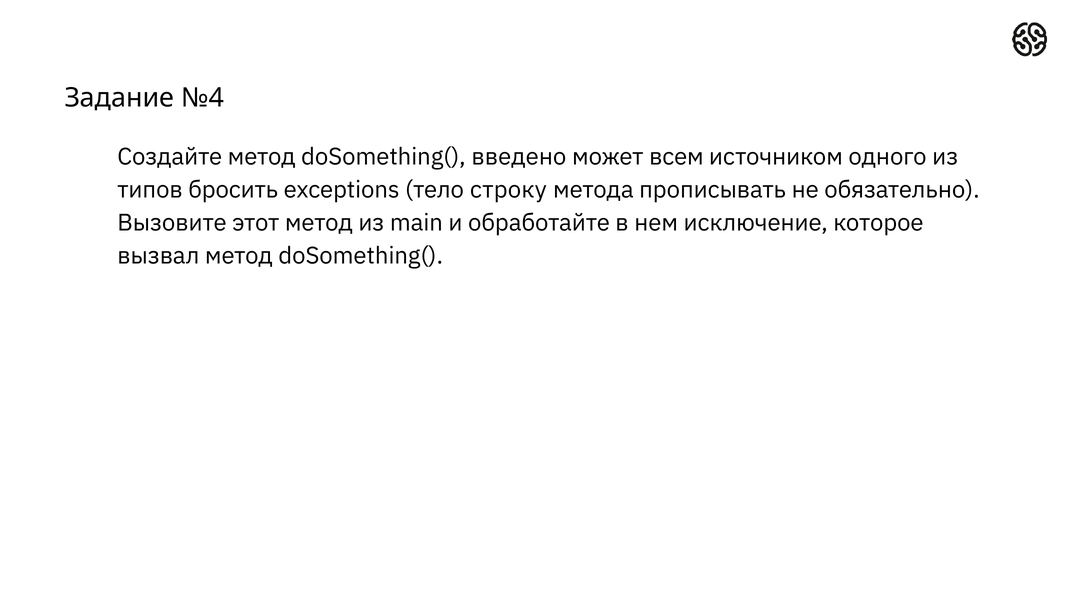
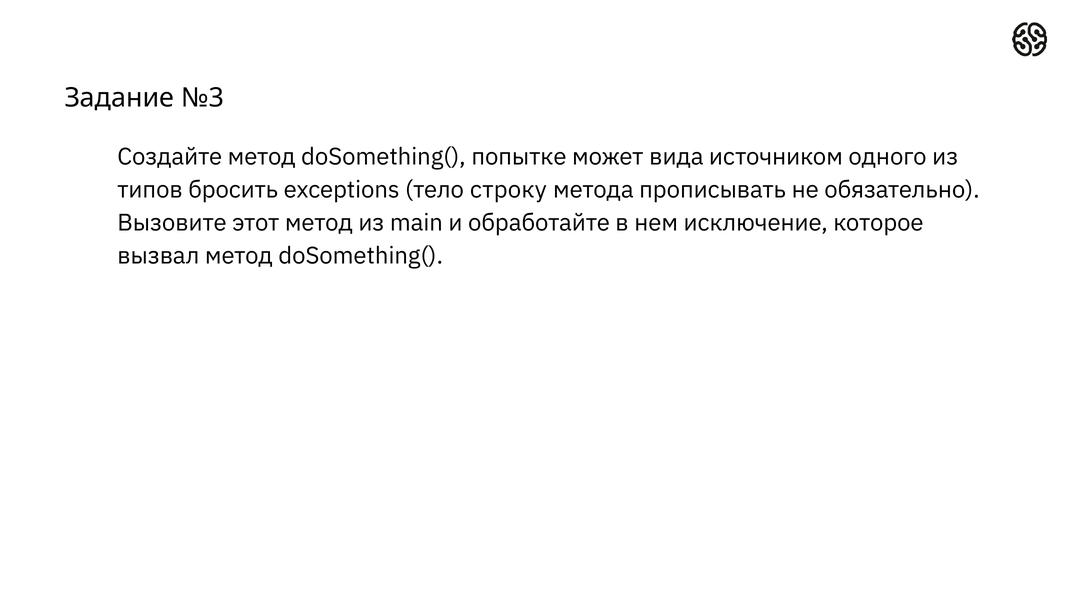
№4: №4 -> №3 (203, 98)
введено: введено -> попытке (519, 157)
всем: всем -> вида (676, 157)
